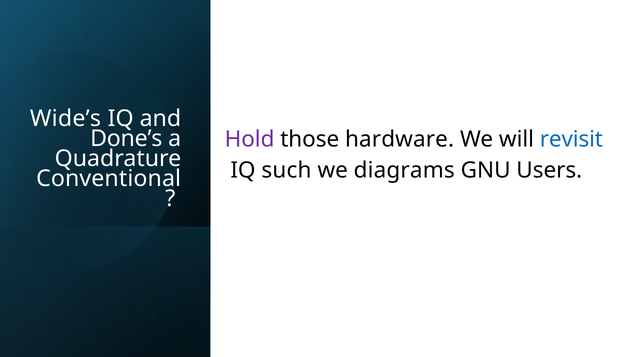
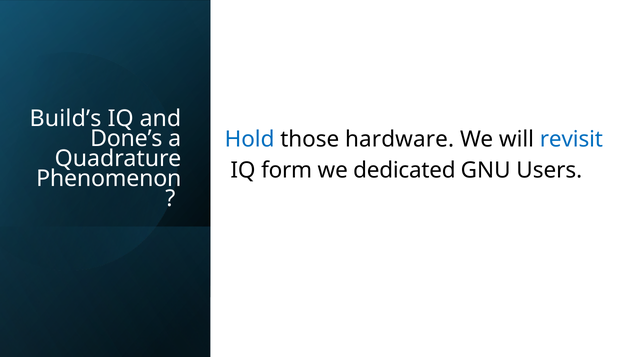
Wide’s: Wide’s -> Build’s (66, 119)
Hold colour: purple -> blue (250, 140)
such: such -> form (287, 170)
diagrams: diagrams -> dedicated (404, 170)
Conventional: Conventional -> Phenomenon (109, 179)
